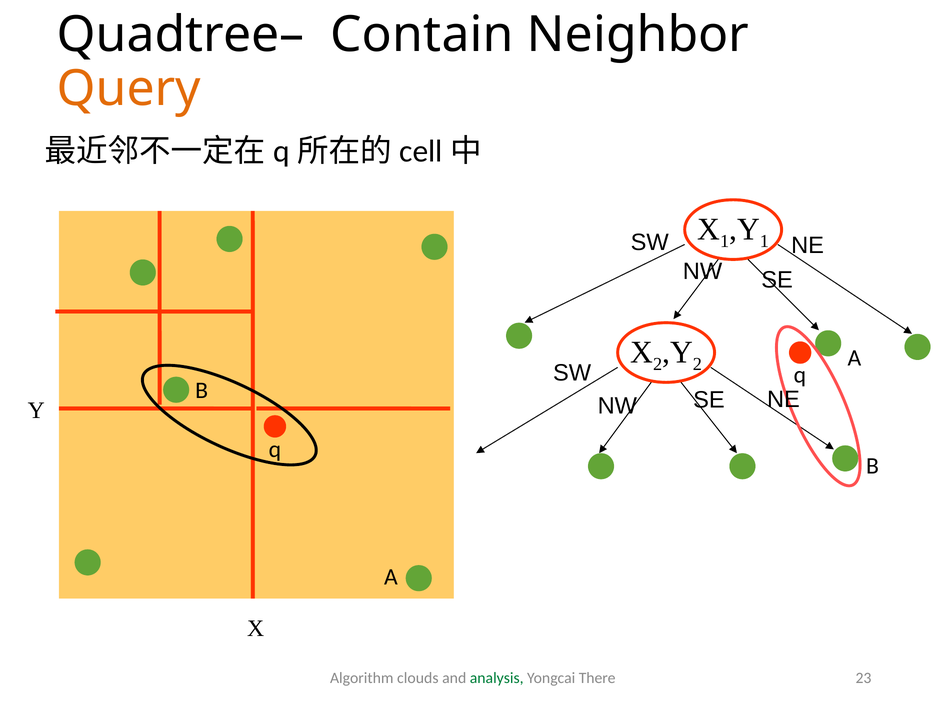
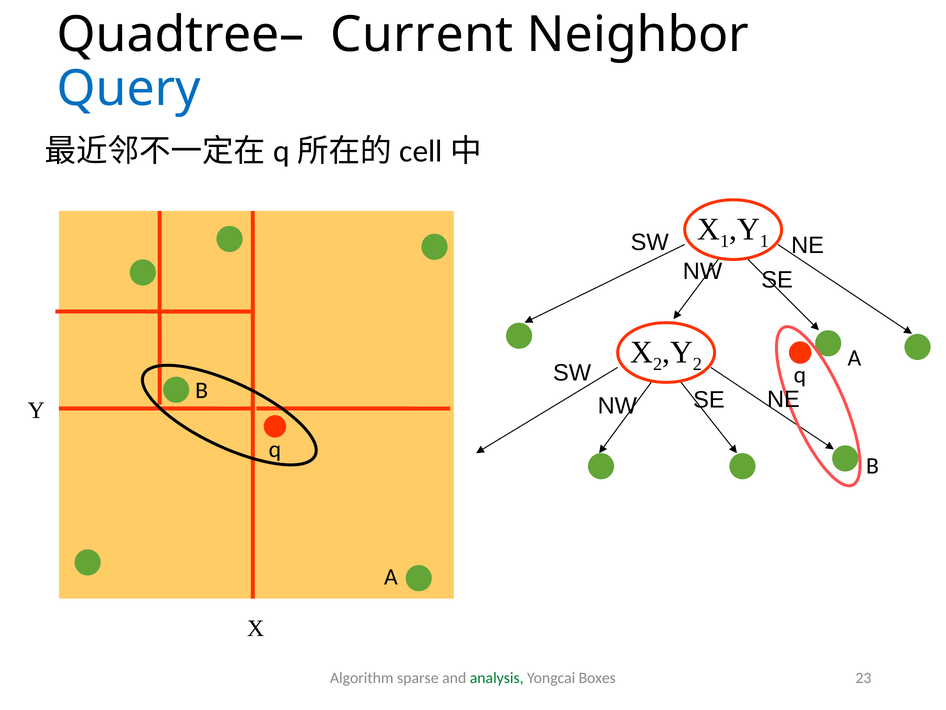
Contain: Contain -> Current (422, 35)
Query colour: orange -> blue (129, 89)
clouds: clouds -> sparse (418, 677)
There: There -> Boxes (597, 677)
